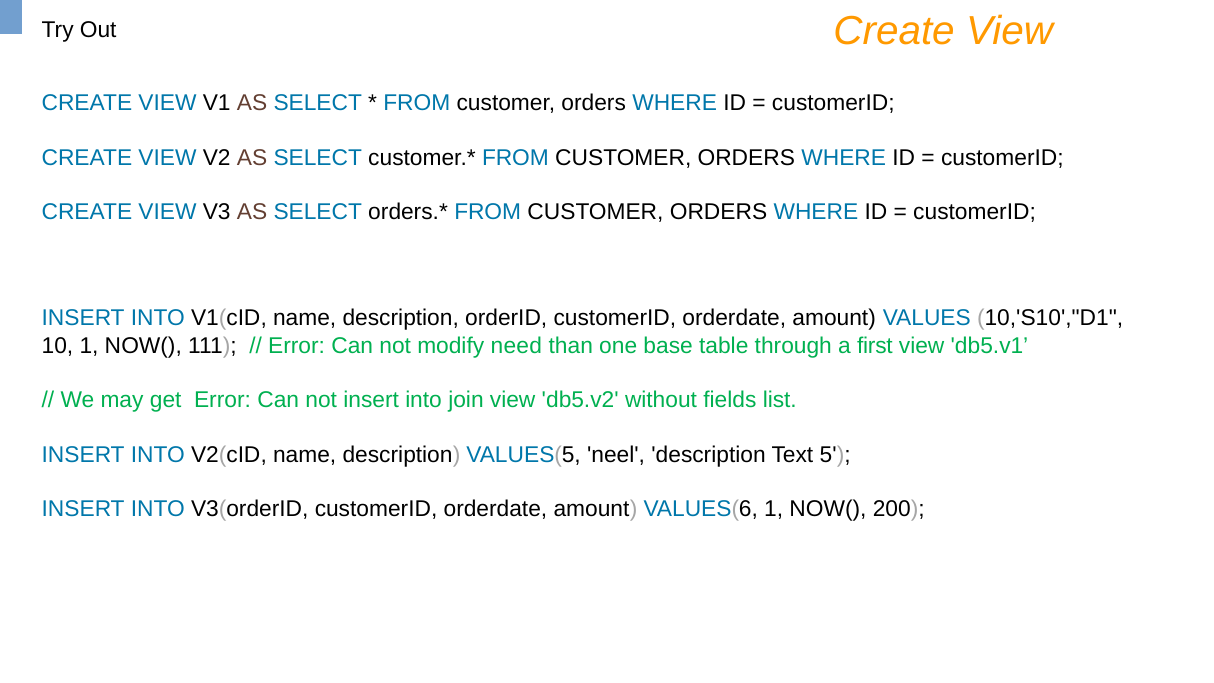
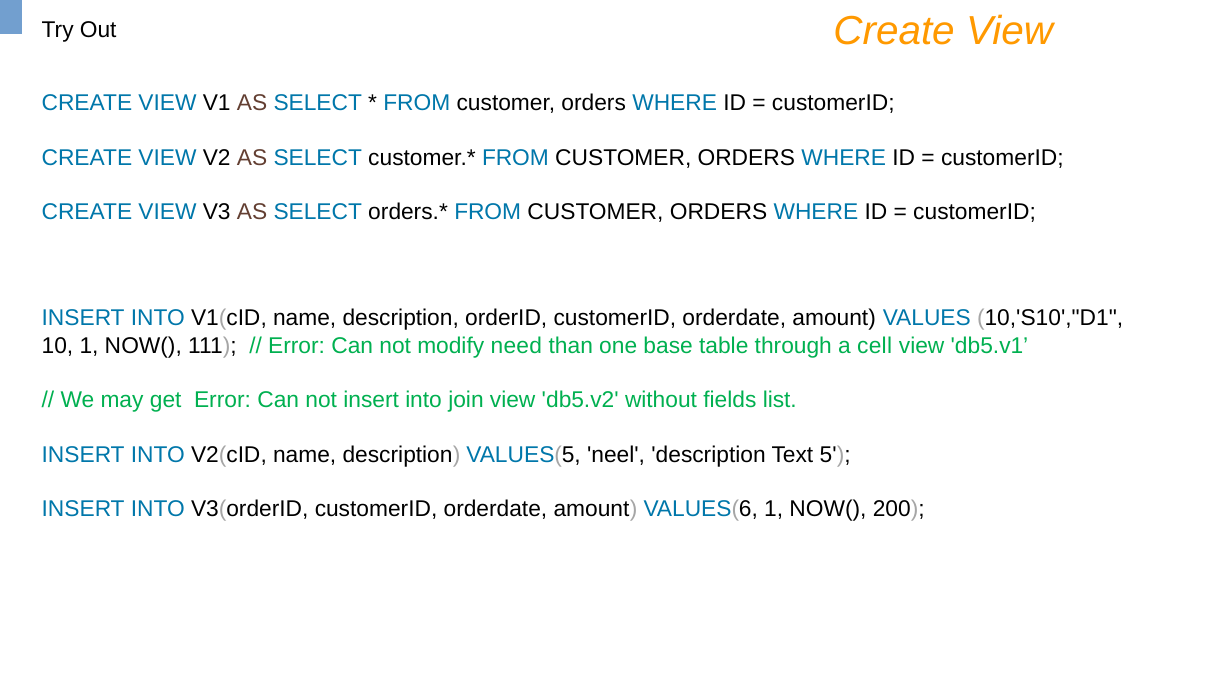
first: first -> cell (875, 345)
